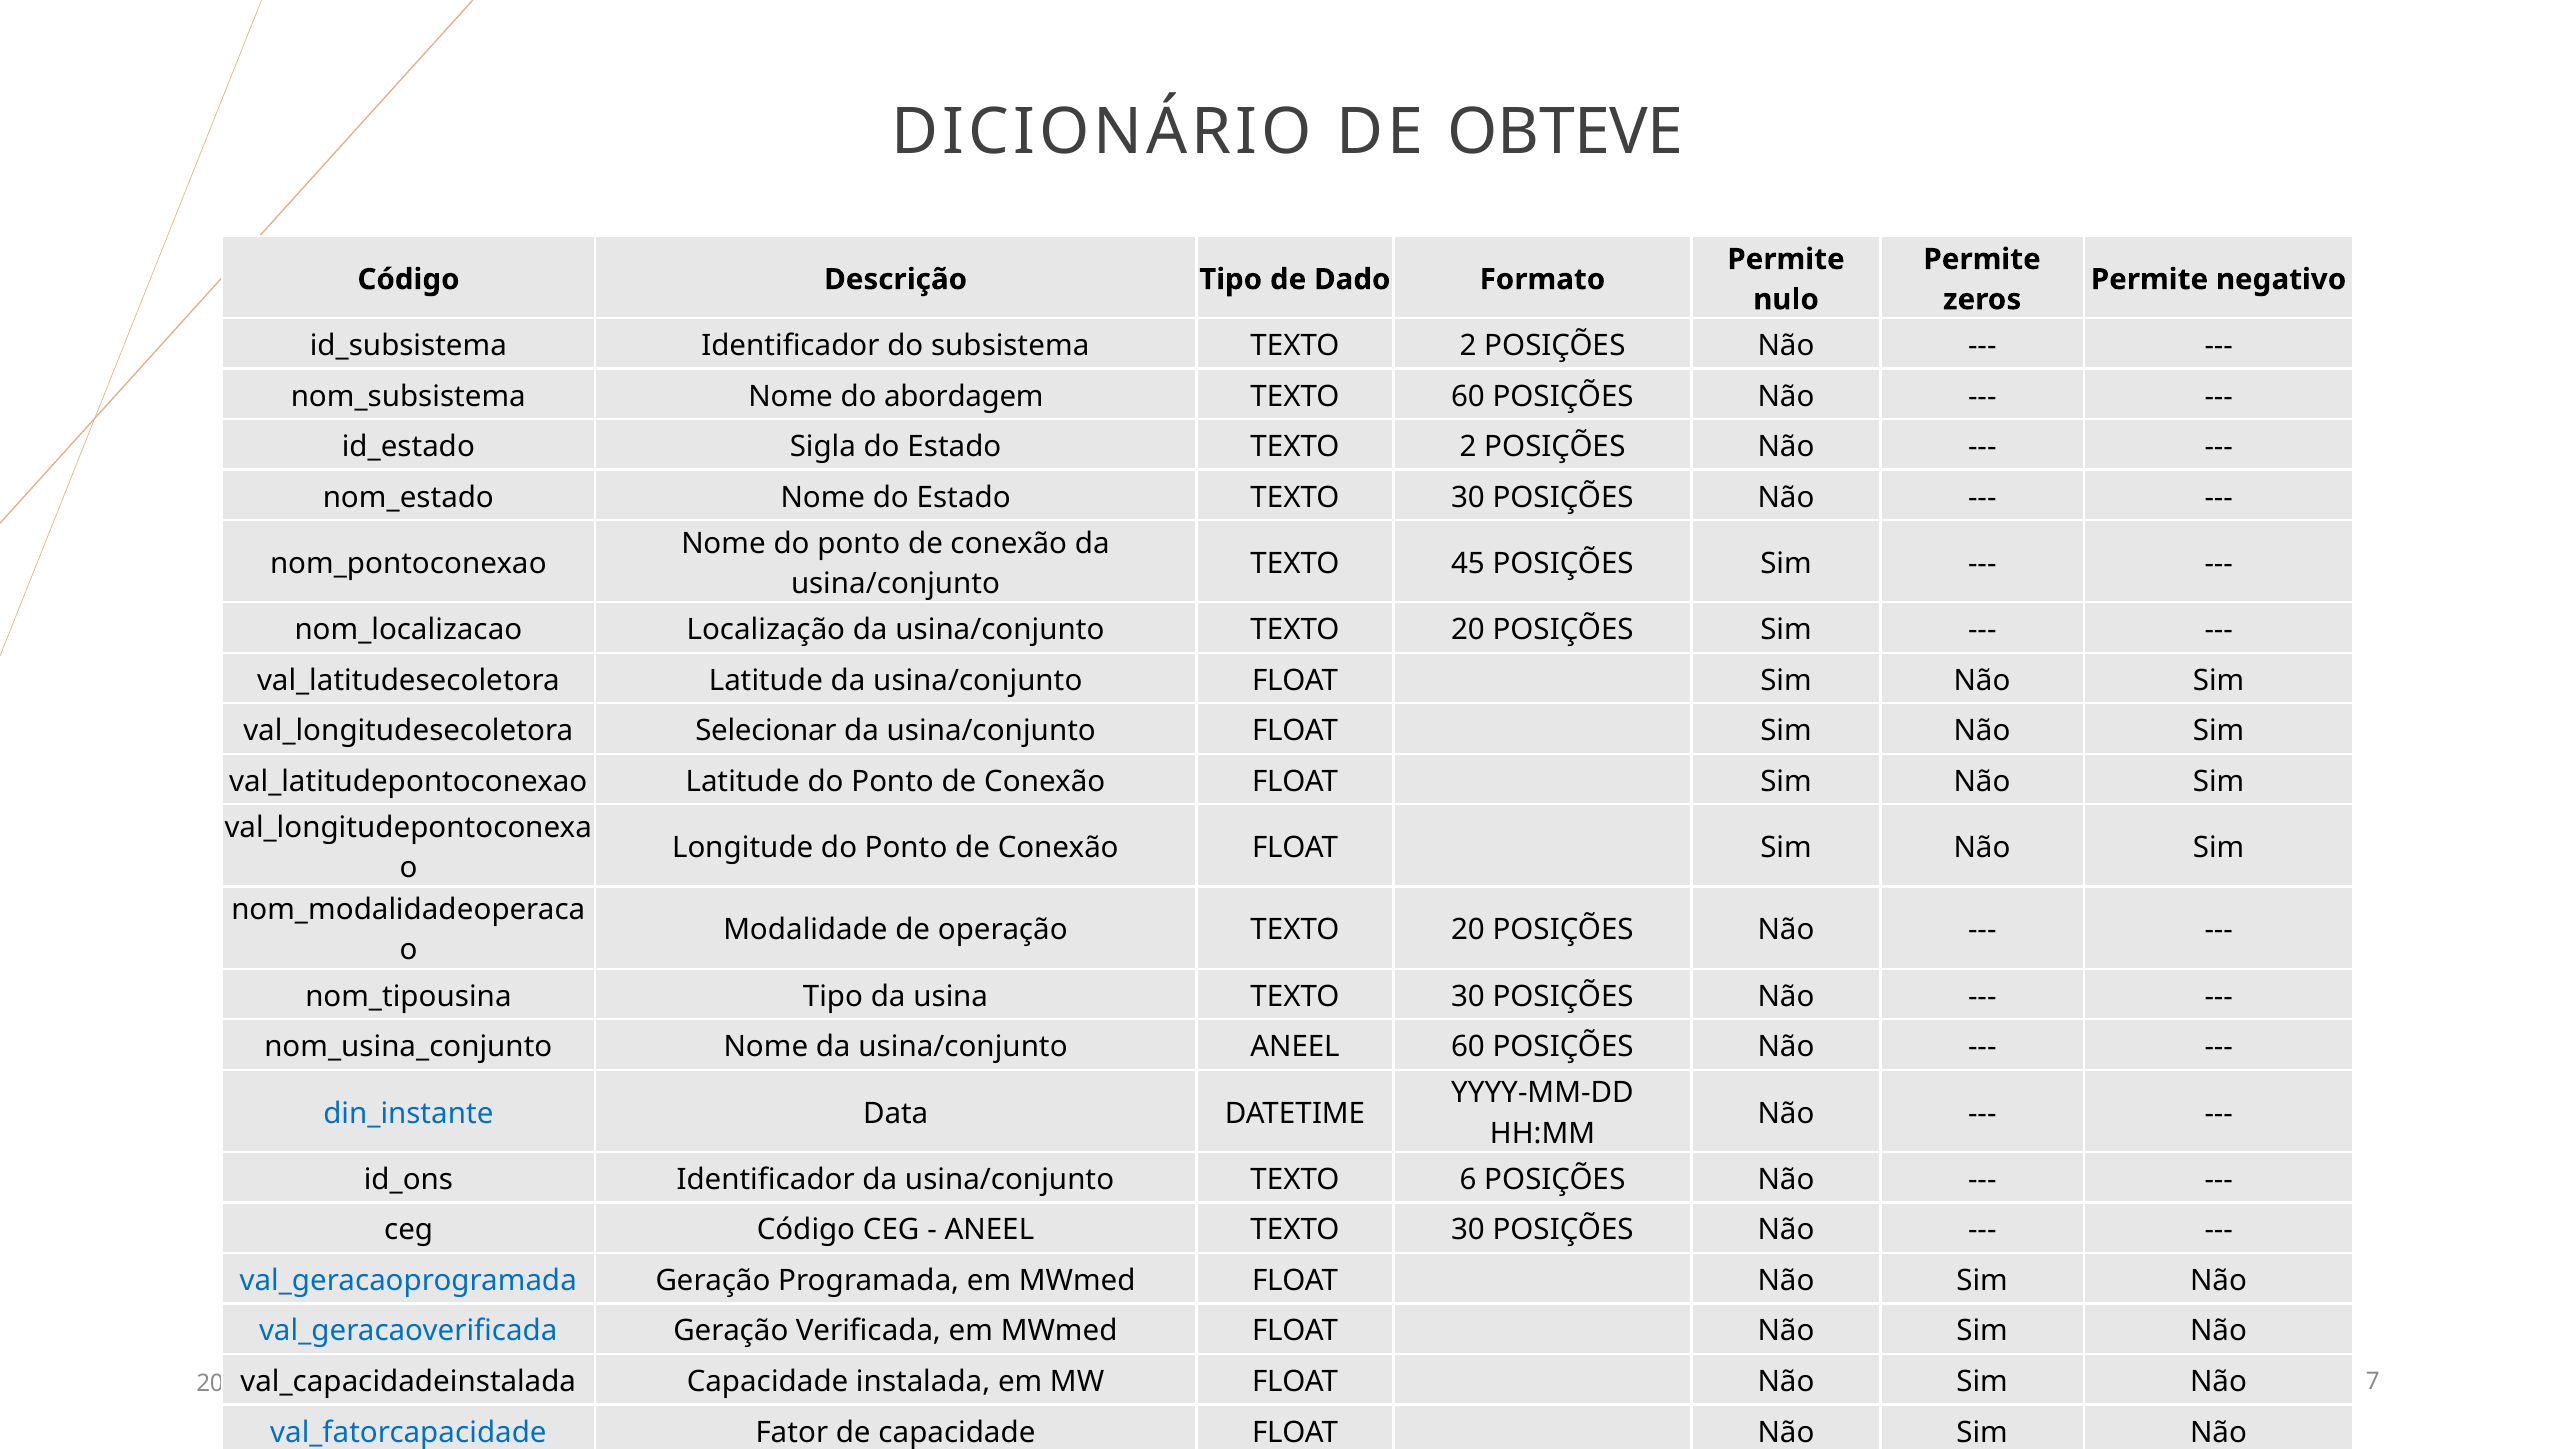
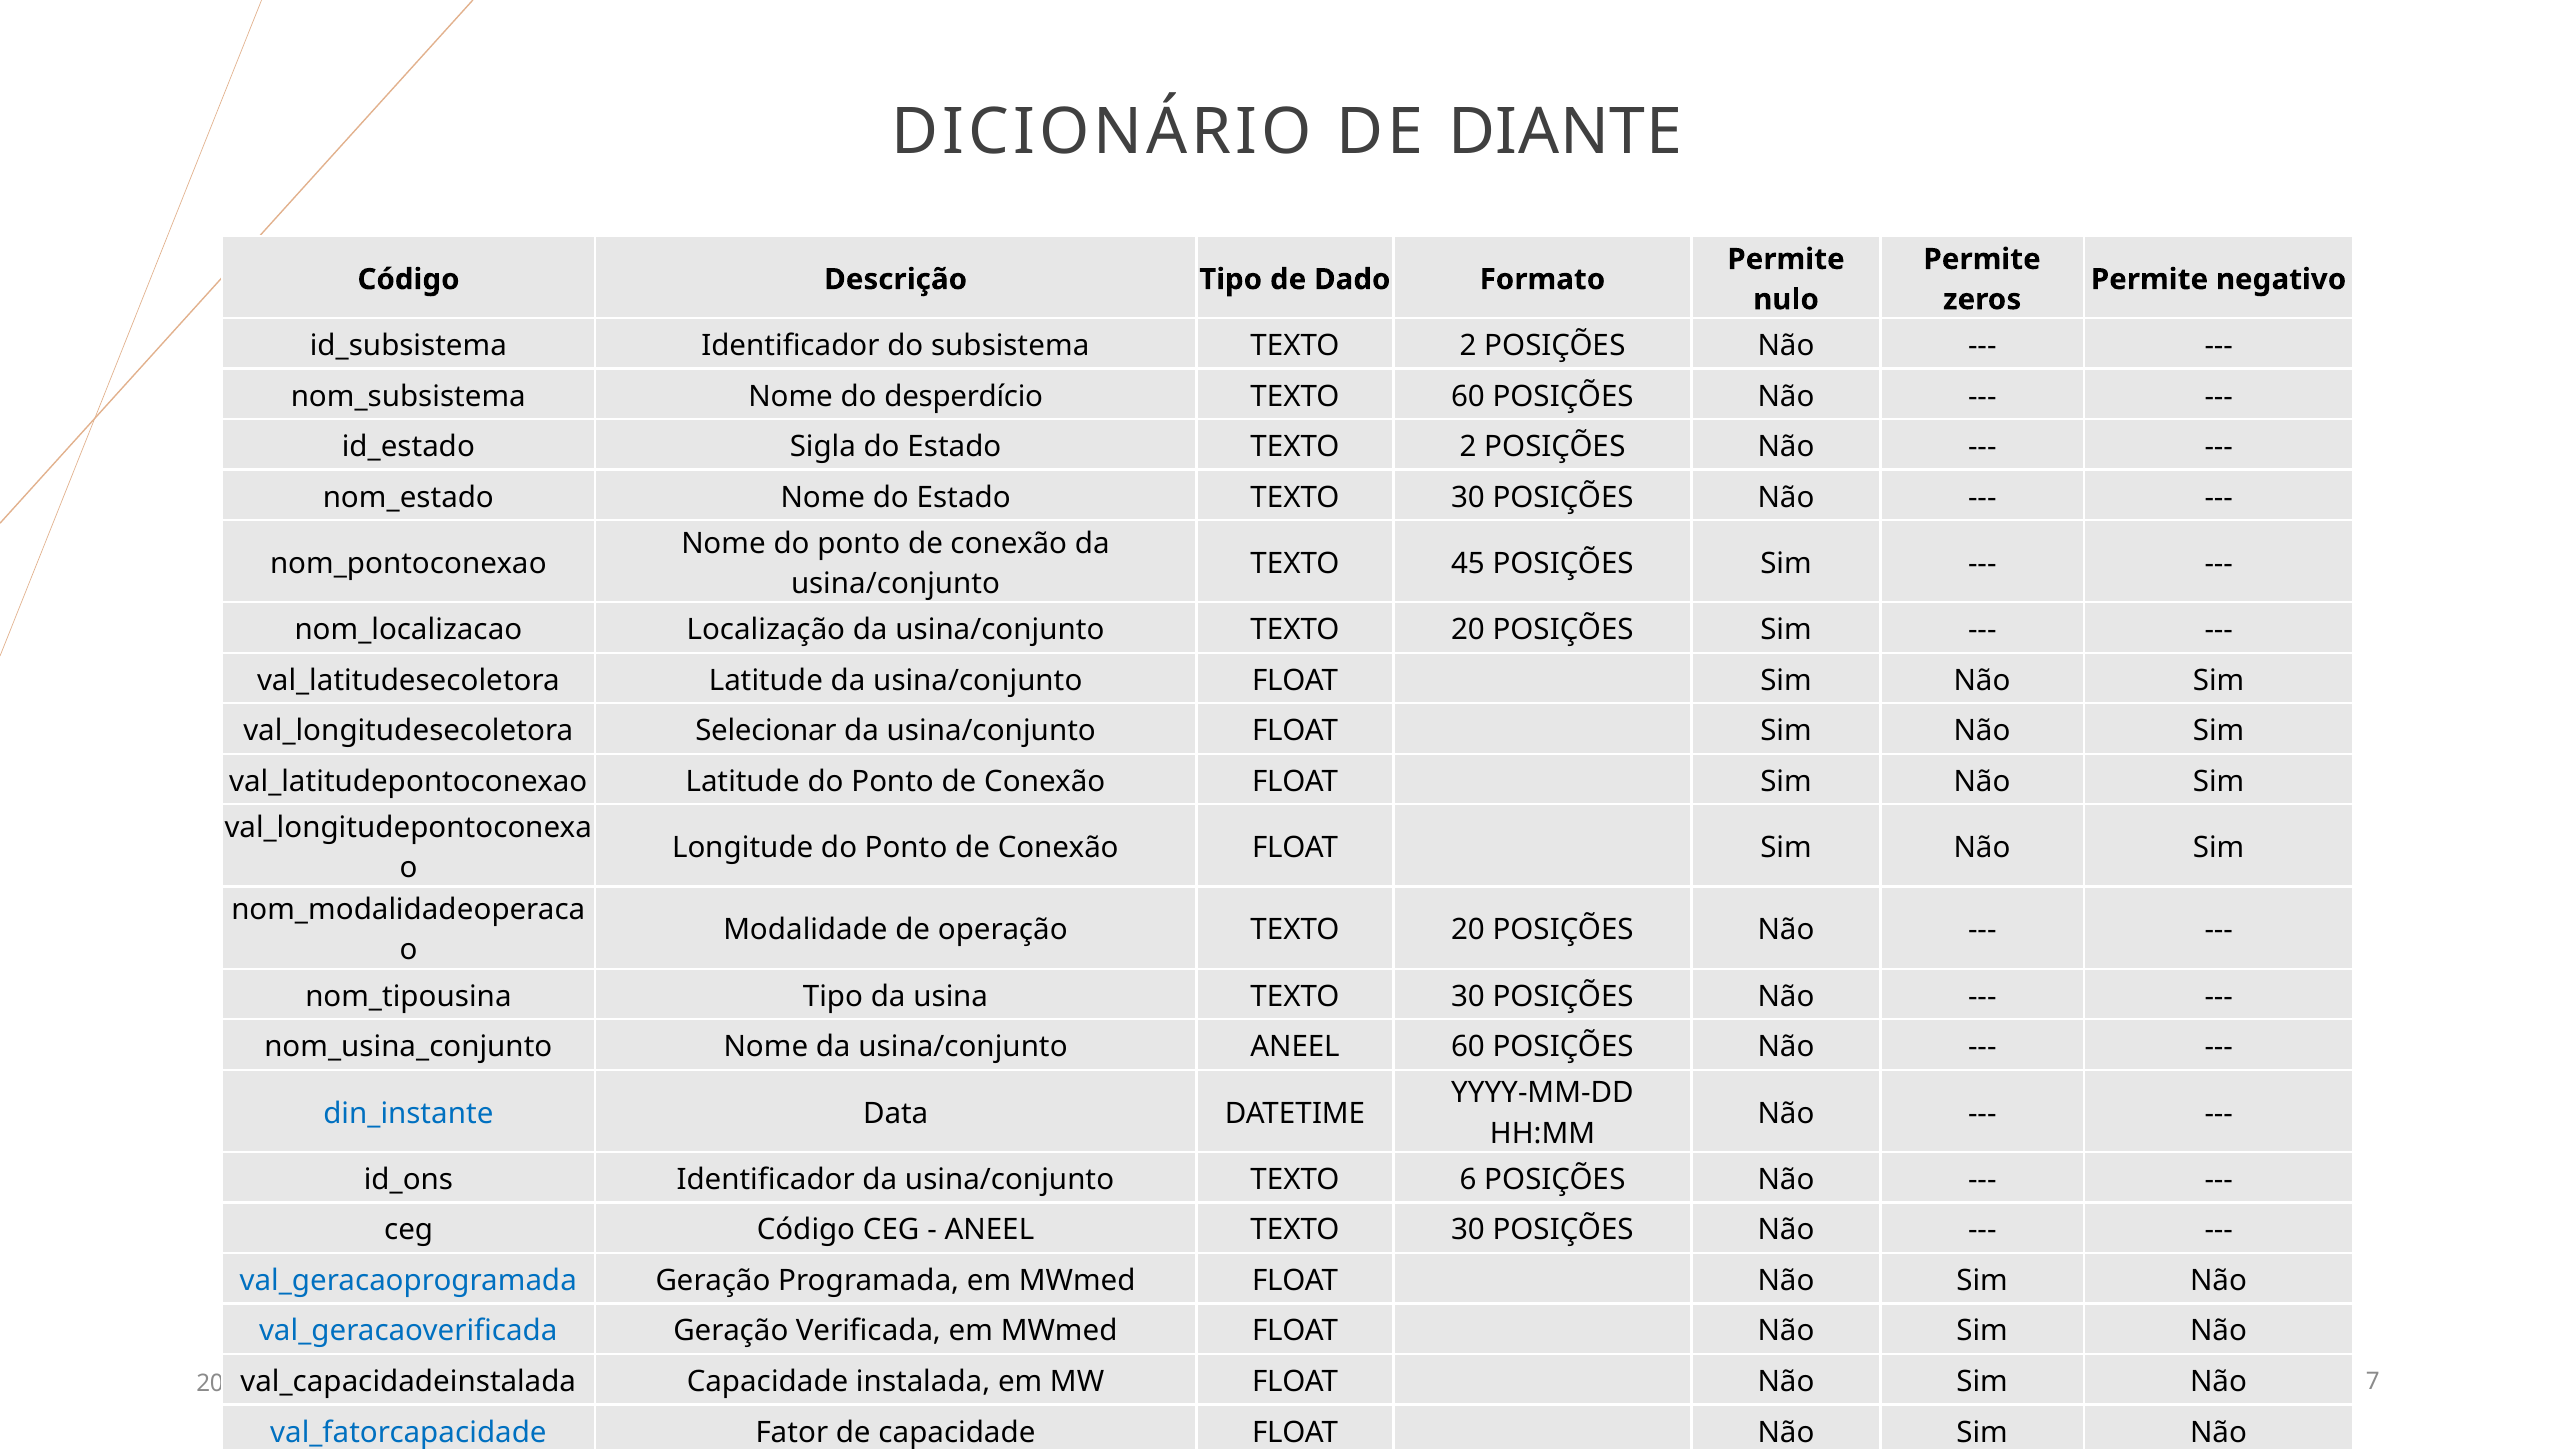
OBTEVE: OBTEVE -> DIANTE (1565, 132)
abordagem: abordagem -> desperdício (964, 396)
